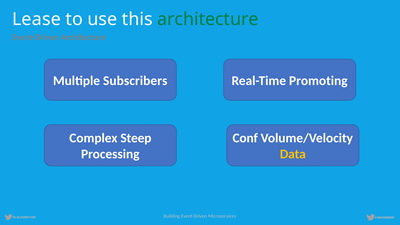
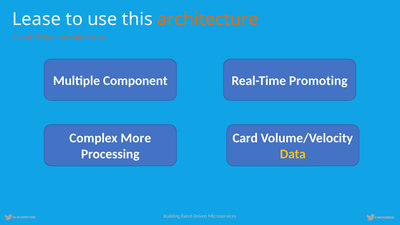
architecture colour: green -> orange (208, 19)
Subscribers: Subscribers -> Component (135, 81)
Steep: Steep -> More (136, 138)
Conf: Conf -> Card (245, 138)
